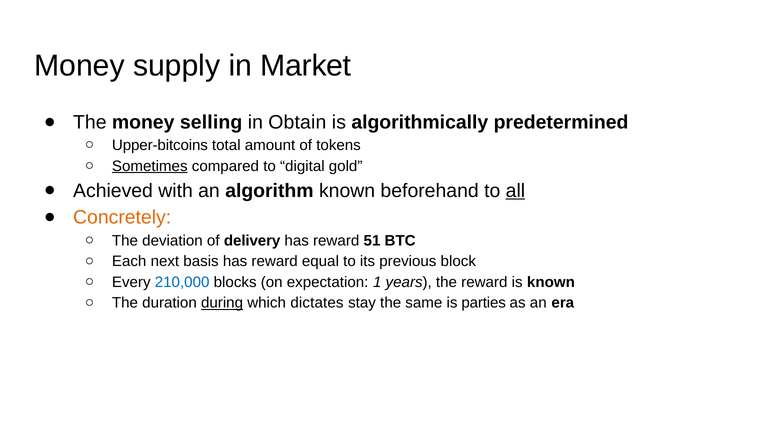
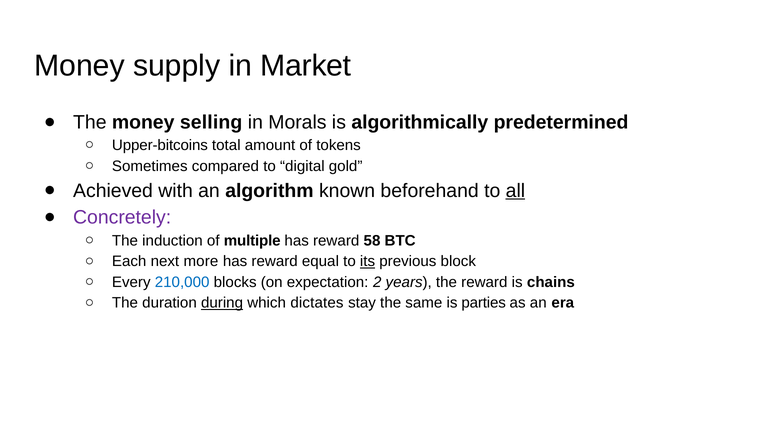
Obtain: Obtain -> Morals (297, 122)
Sometimes underline: present -> none (150, 166)
Concretely colour: orange -> purple (122, 217)
deviation: deviation -> induction (172, 241)
delivery: delivery -> multiple (252, 241)
51: 51 -> 58 (372, 241)
basis: basis -> more (201, 261)
its underline: none -> present (368, 261)
1: 1 -> 2 (377, 282)
is known: known -> chains (551, 282)
